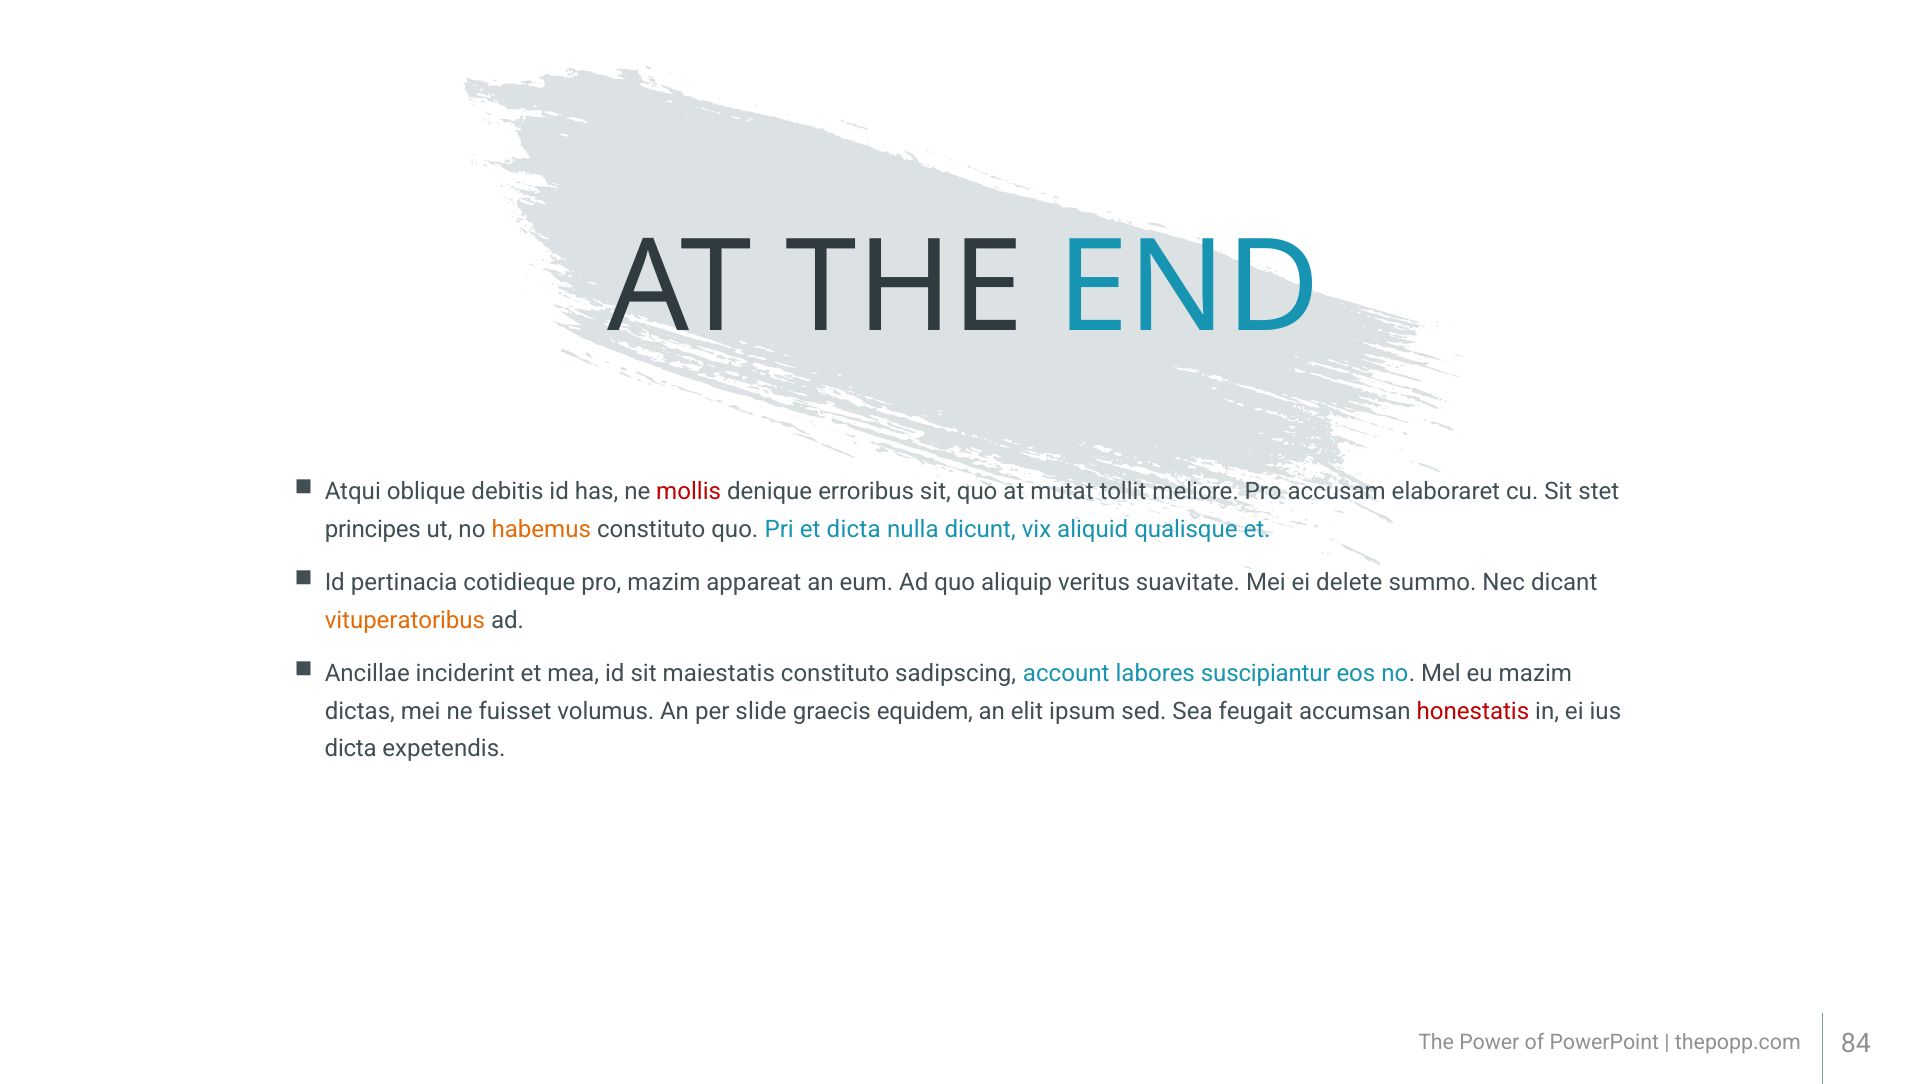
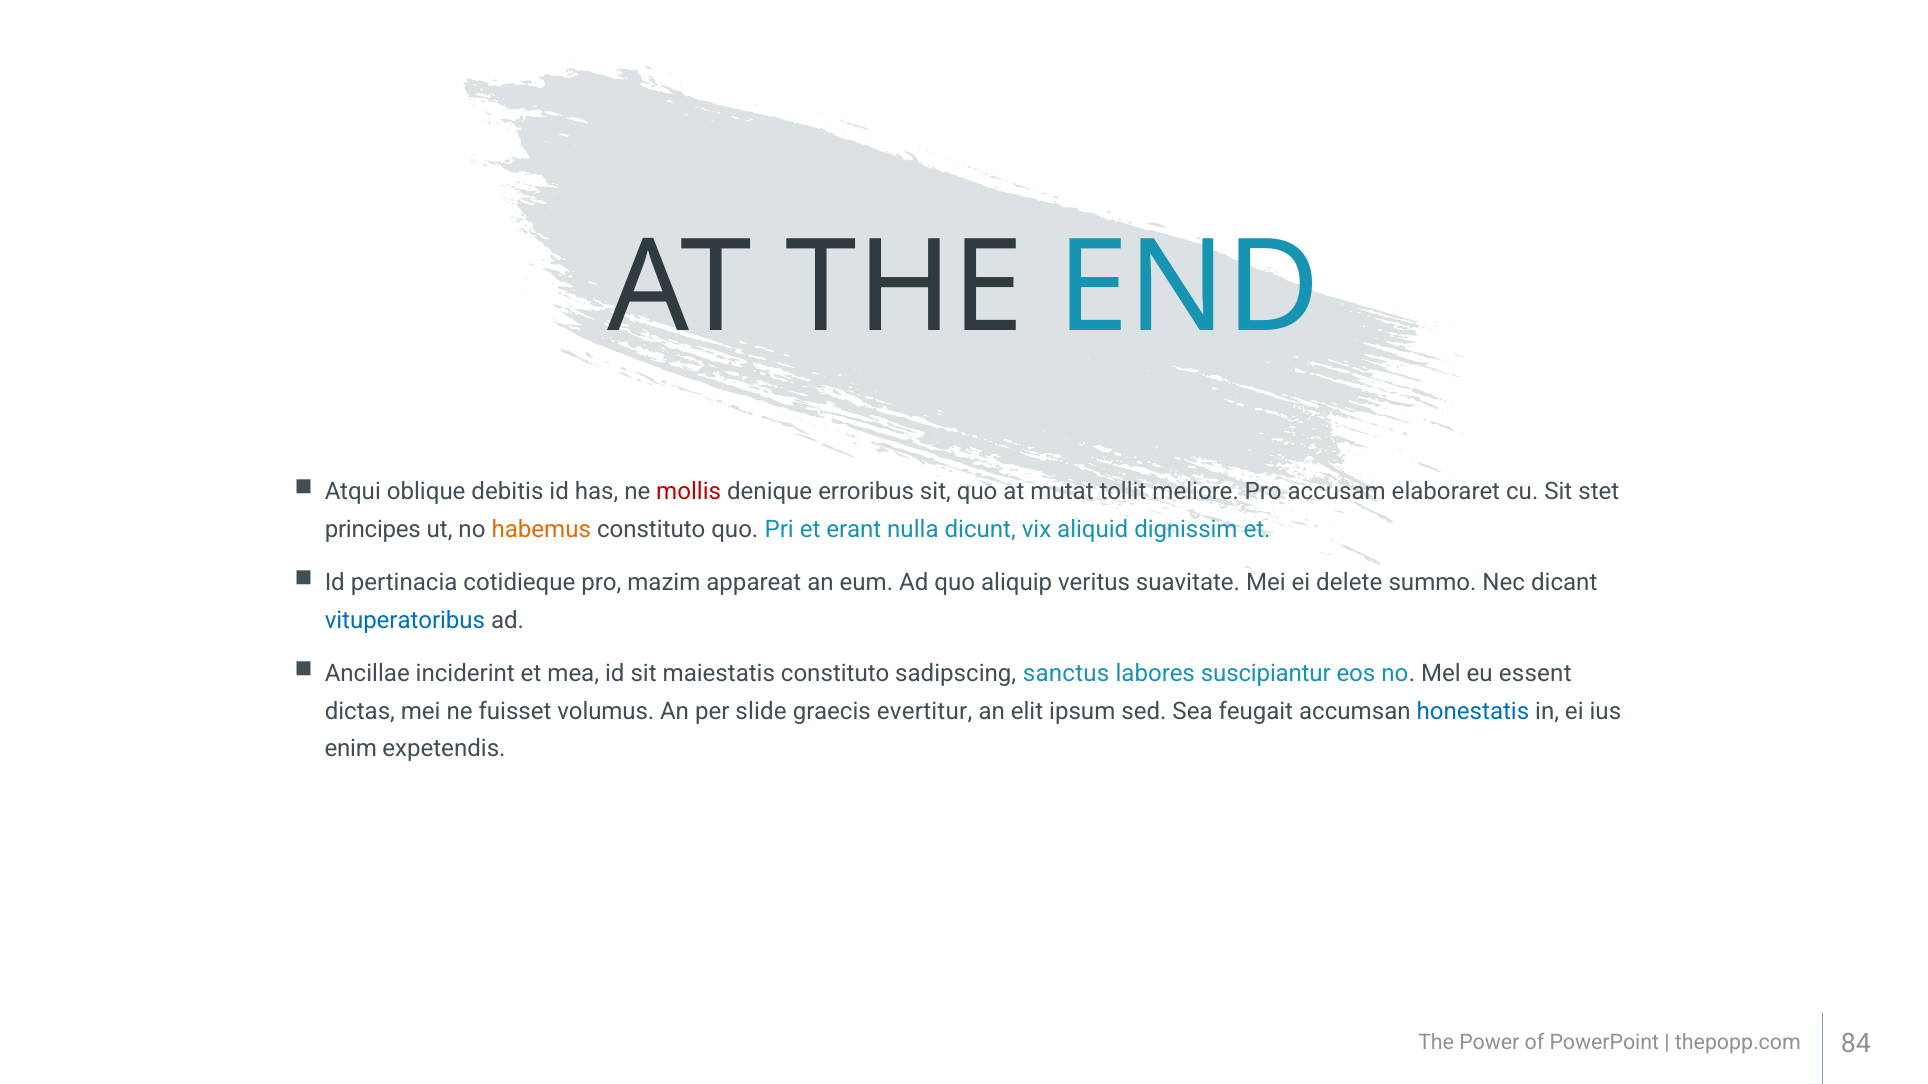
et dicta: dicta -> erant (854, 529)
qualisque: qualisque -> dignissim (1186, 529)
vituperatoribus colour: orange -> blue (405, 620)
account: account -> sanctus (1066, 674)
eu mazim: mazim -> essent (1535, 674)
equidem: equidem -> evertitur (925, 712)
honestatis colour: red -> blue (1473, 712)
dicta: dicta -> enim (351, 749)
